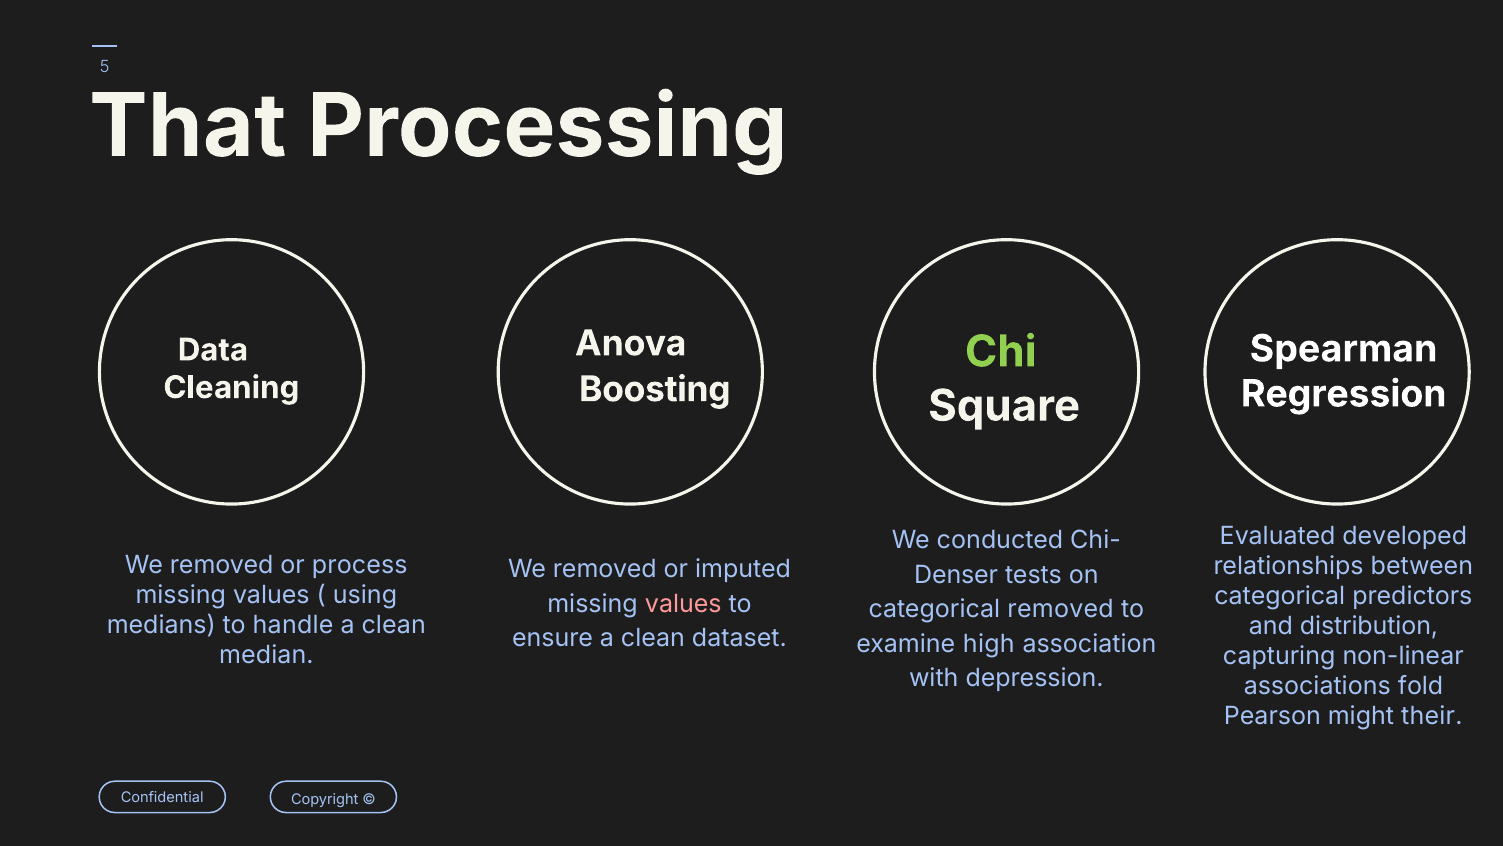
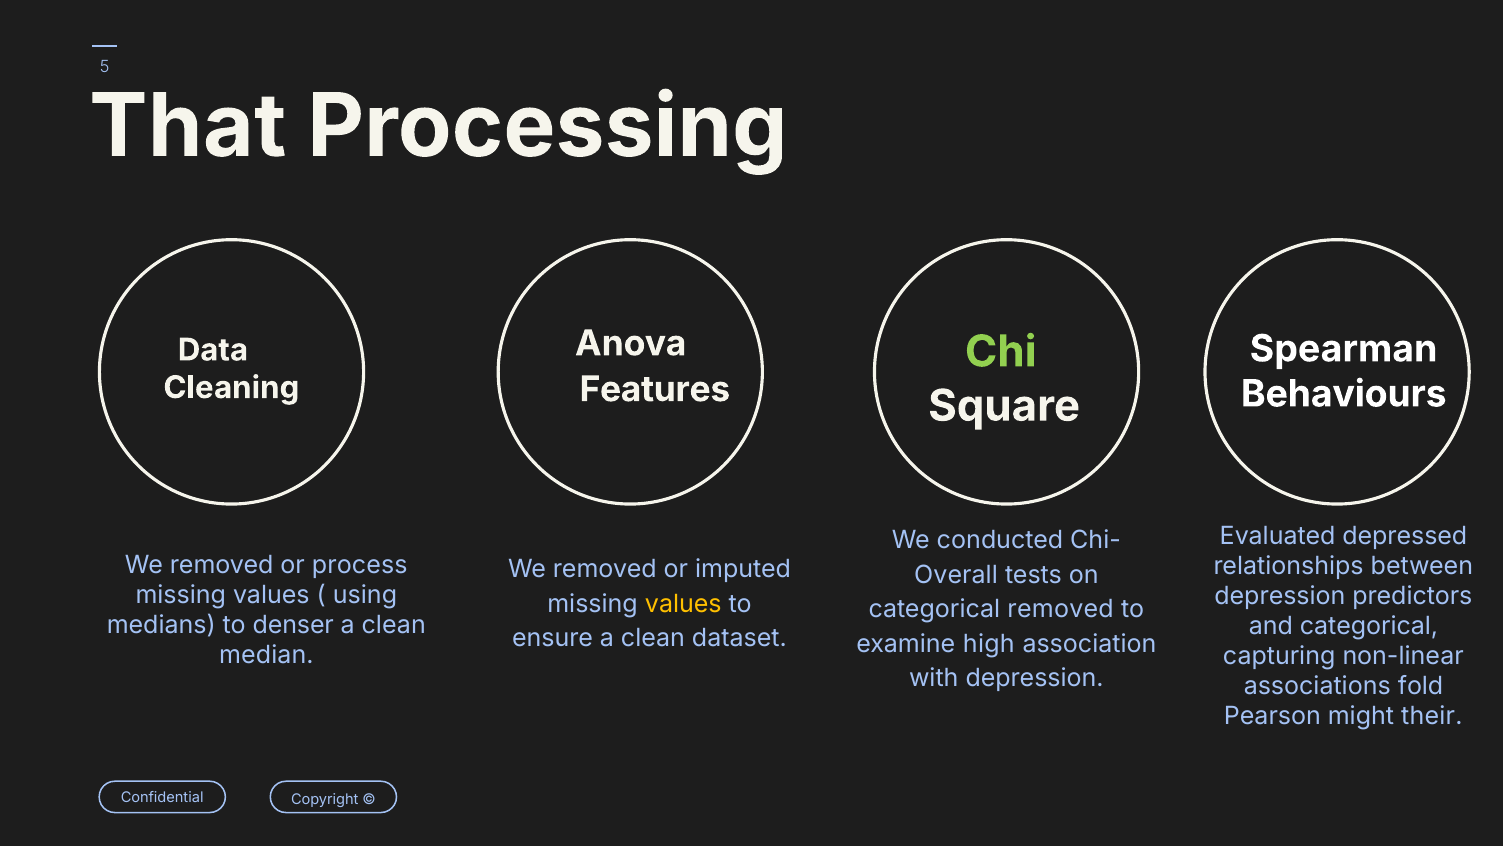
Boosting: Boosting -> Features (655, 389)
Regression: Regression -> Behaviours (1344, 394)
developed: developed -> depressed (1405, 535)
Denser: Denser -> Overall (956, 575)
categorical: categorical -> depression (1280, 596)
values colour: pink -> yellow (683, 604)
handle: handle -> denser (293, 625)
and distribution: distribution -> categorical (1369, 626)
